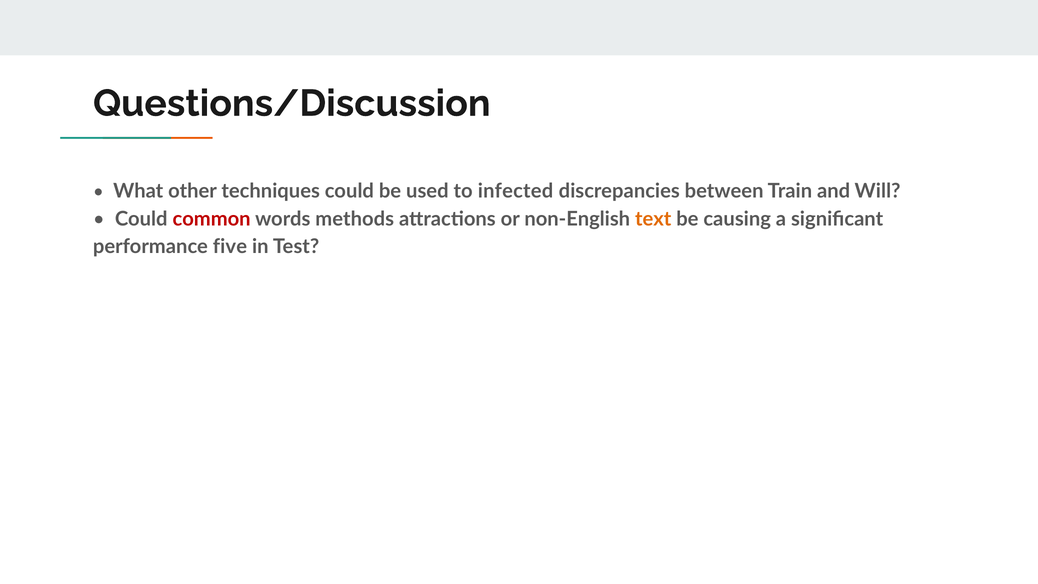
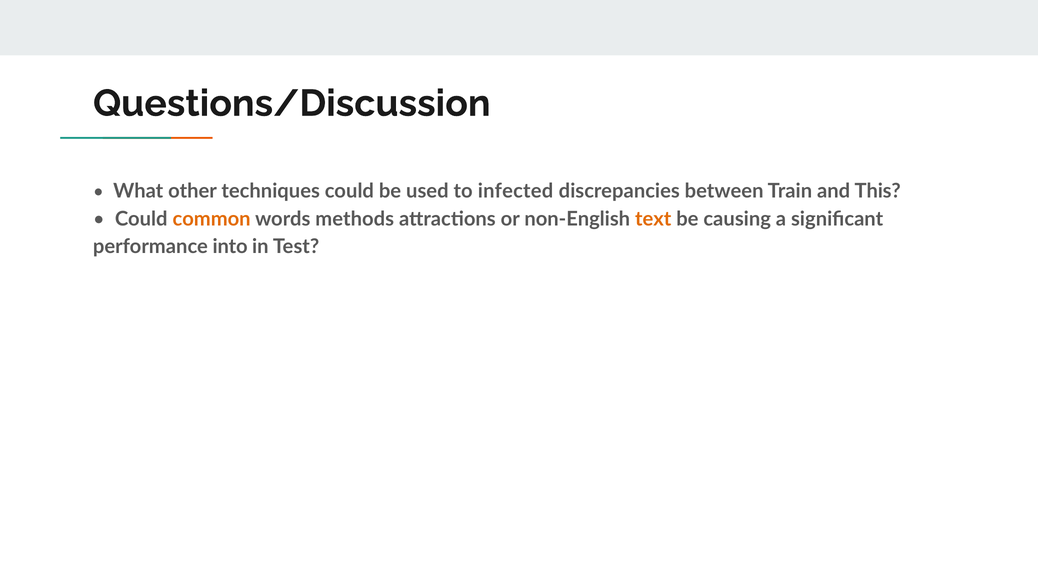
Will: Will -> This (878, 191)
common colour: red -> orange (212, 219)
five: five -> into (230, 247)
